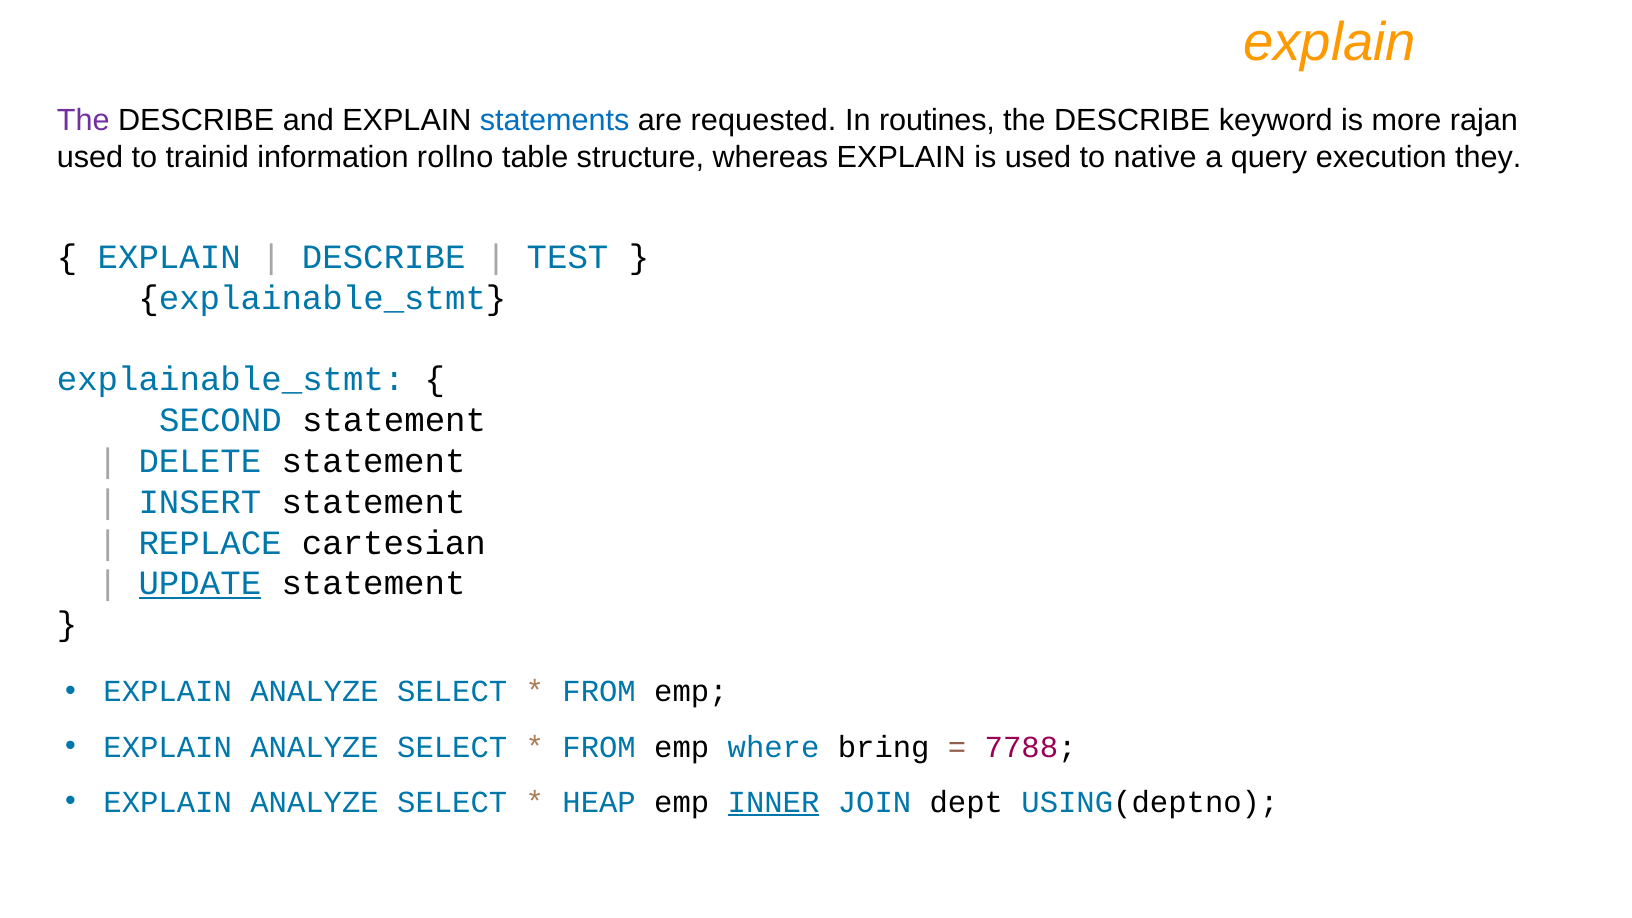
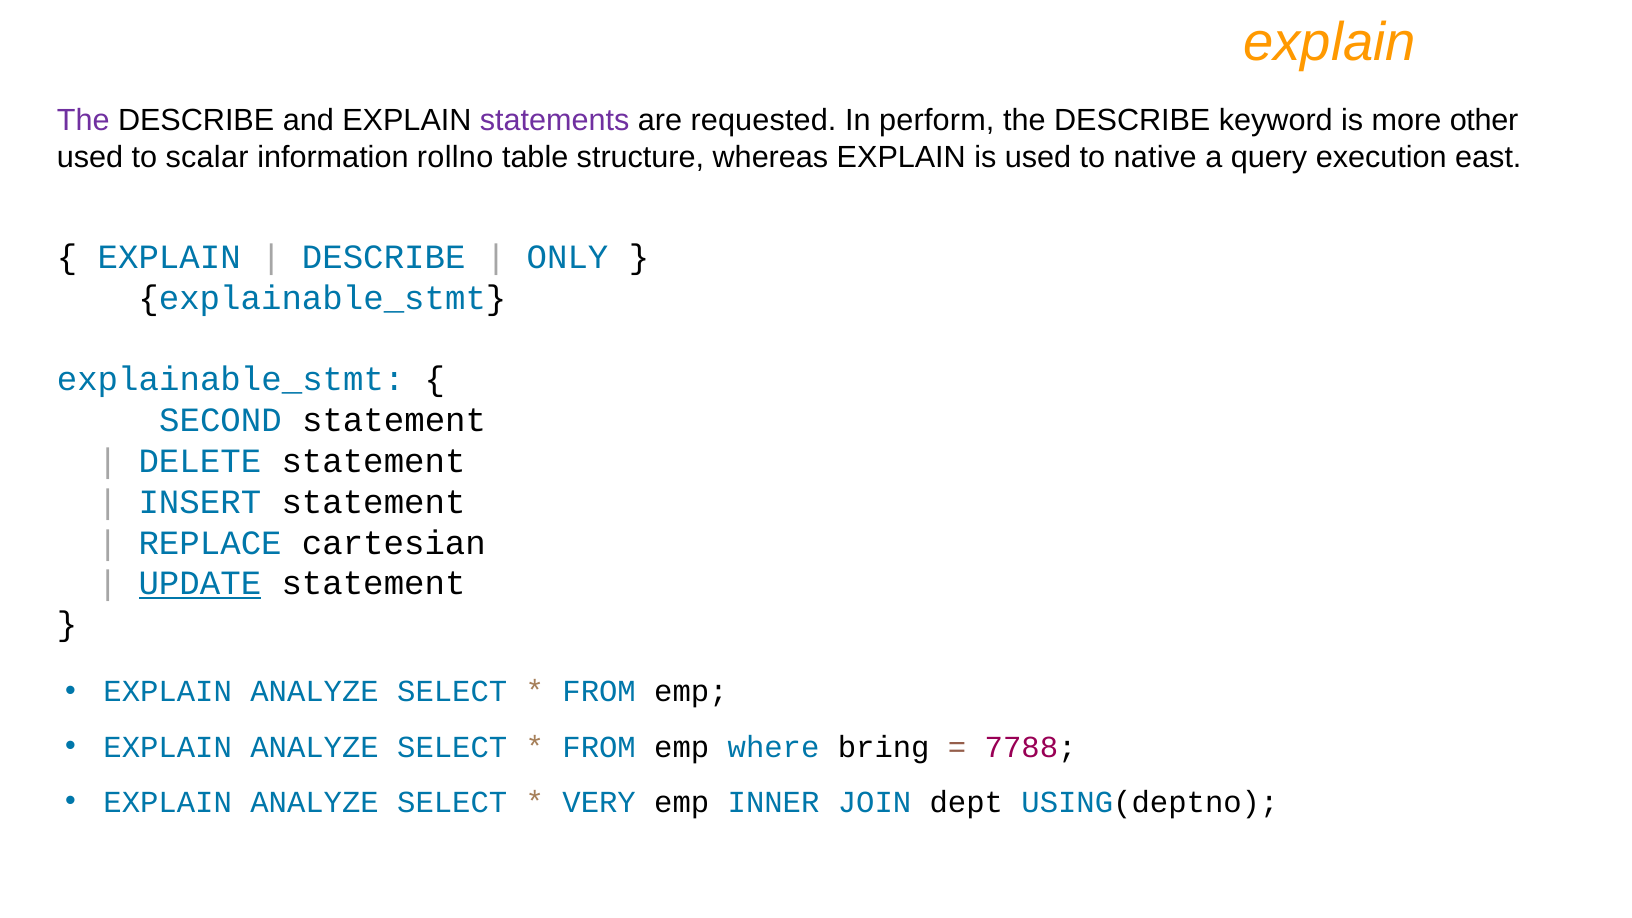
statements colour: blue -> purple (555, 121)
routines: routines -> perform (937, 121)
rajan: rajan -> other (1484, 121)
trainid: trainid -> scalar (207, 157)
they: they -> east (1488, 157)
TEST: TEST -> ONLY (568, 257)
HEAP: HEAP -> VERY (599, 802)
INNER underline: present -> none (774, 802)
